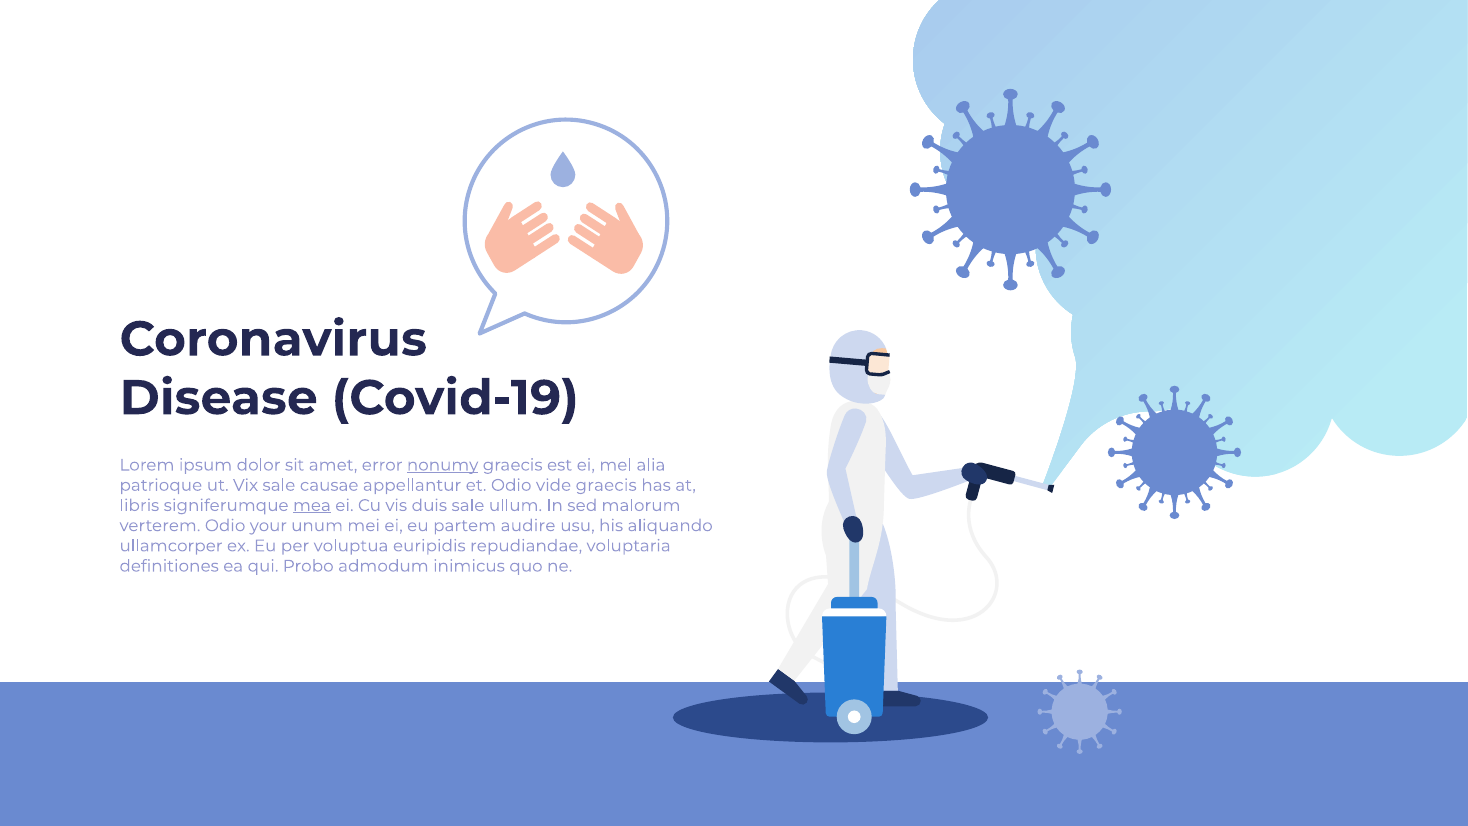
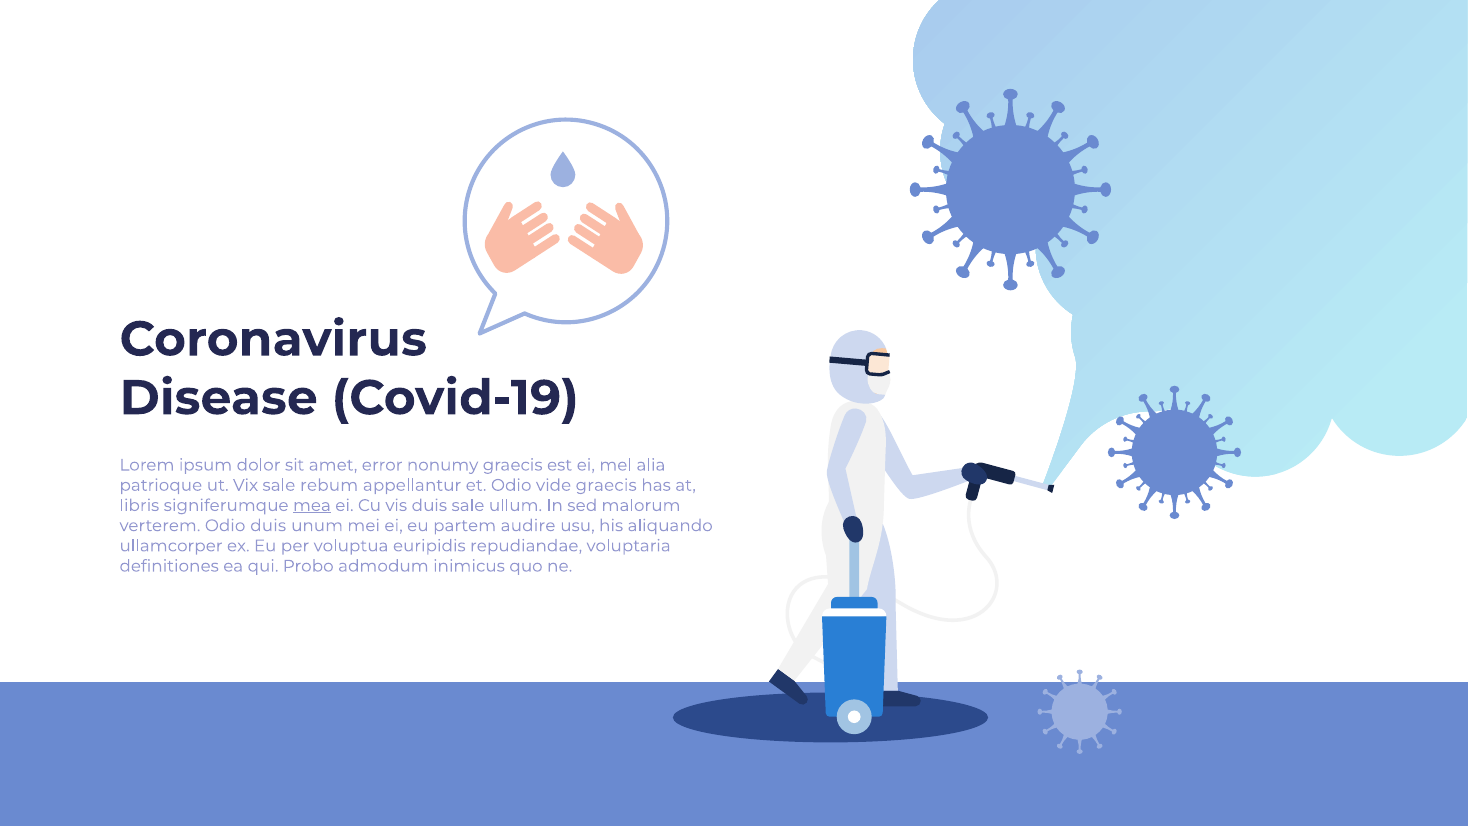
nonumy underline: present -> none (443, 465)
causae: causae -> rebum (329, 485)
Odio your: your -> duis (268, 525)
